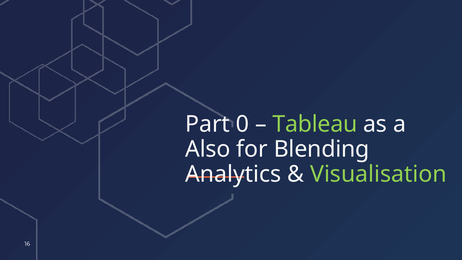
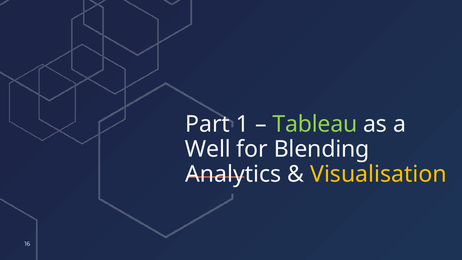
0: 0 -> 1 (243, 124)
Also: Also -> Well (208, 149)
Visualisation colour: light green -> yellow (378, 174)
